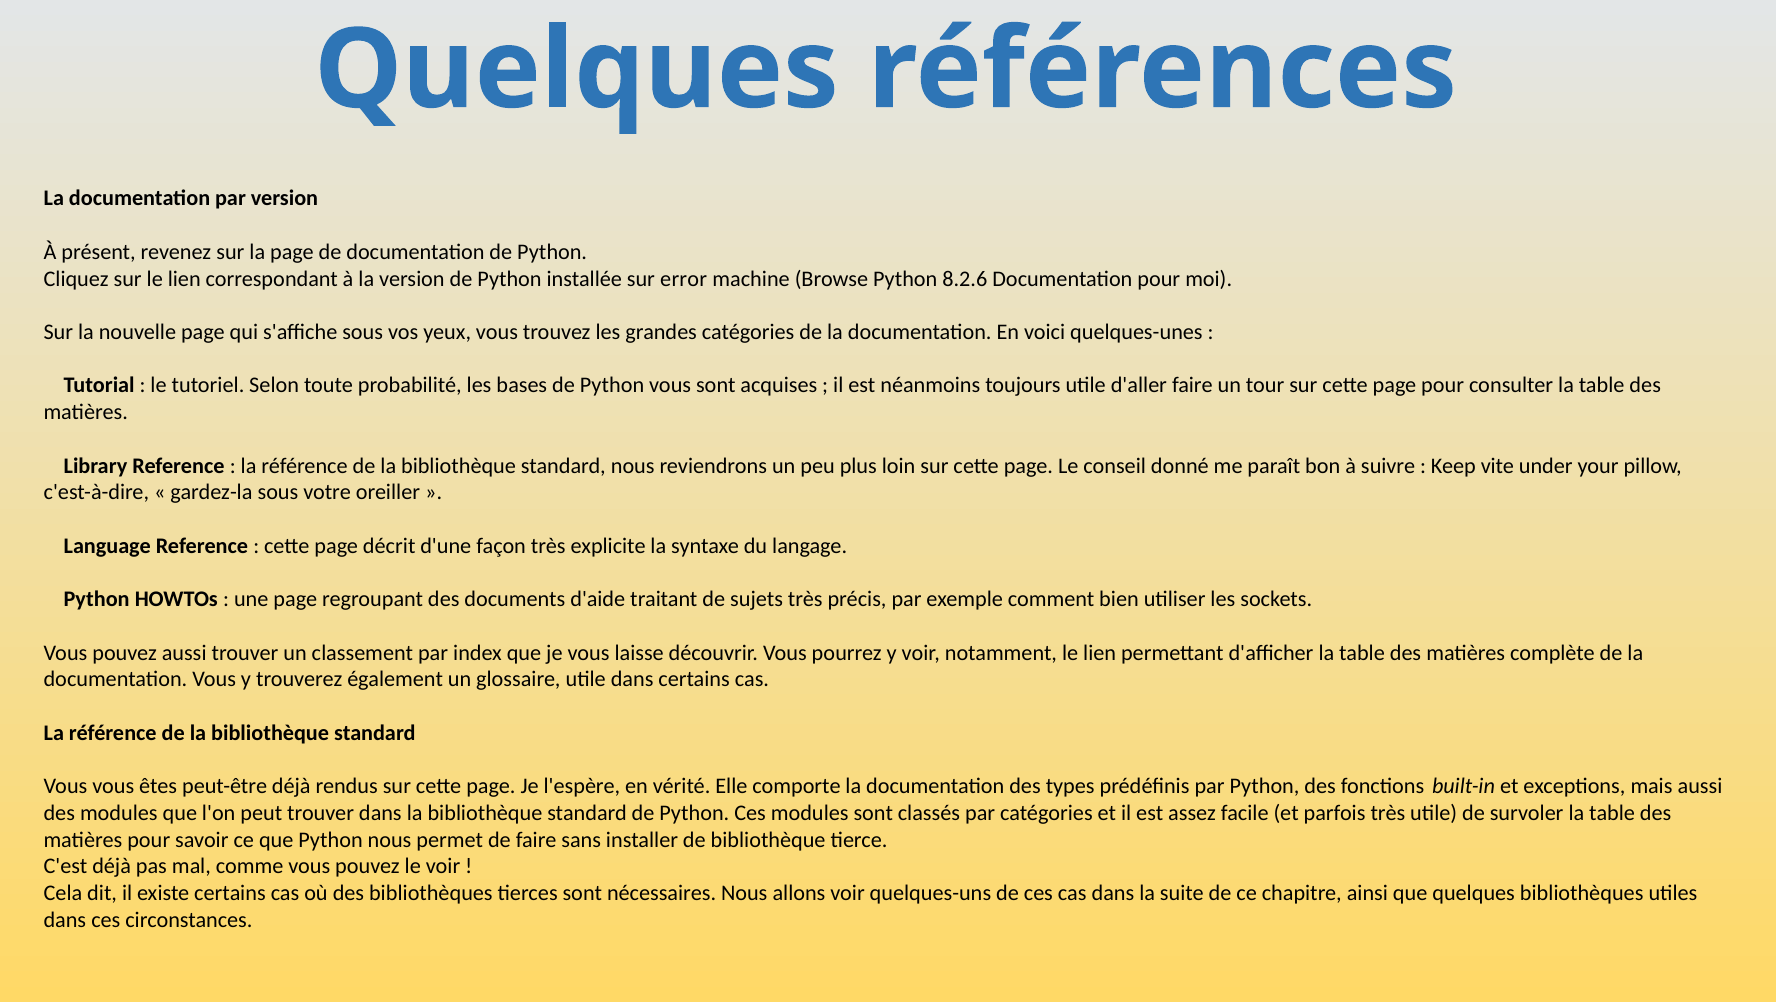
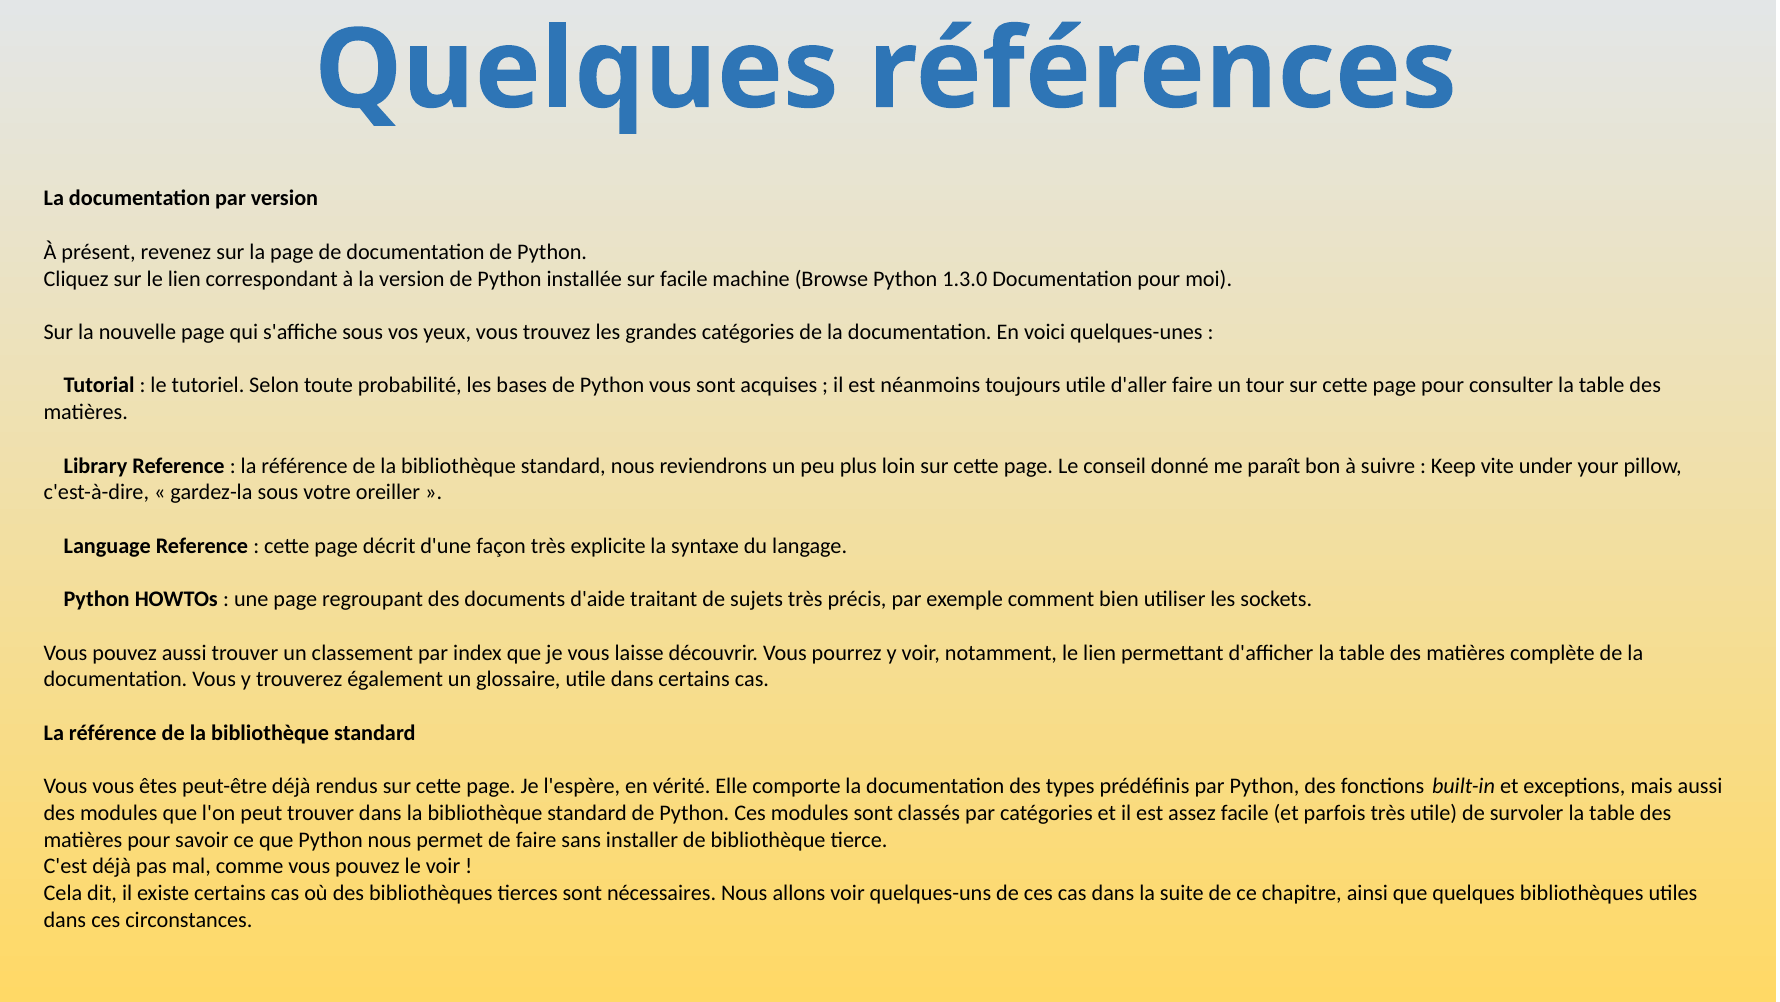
sur error: error -> facile (684, 278)
8.2.6: 8.2.6 -> 1.3.0 (965, 278)
